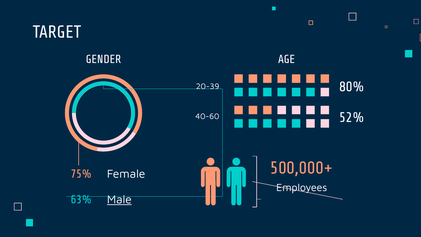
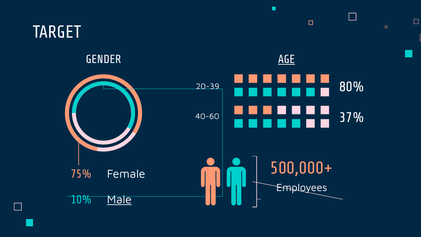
AGE underline: none -> present (287, 59)
52%: 52% -> 37% (352, 117)
63%: 63% -> 10% (81, 199)
